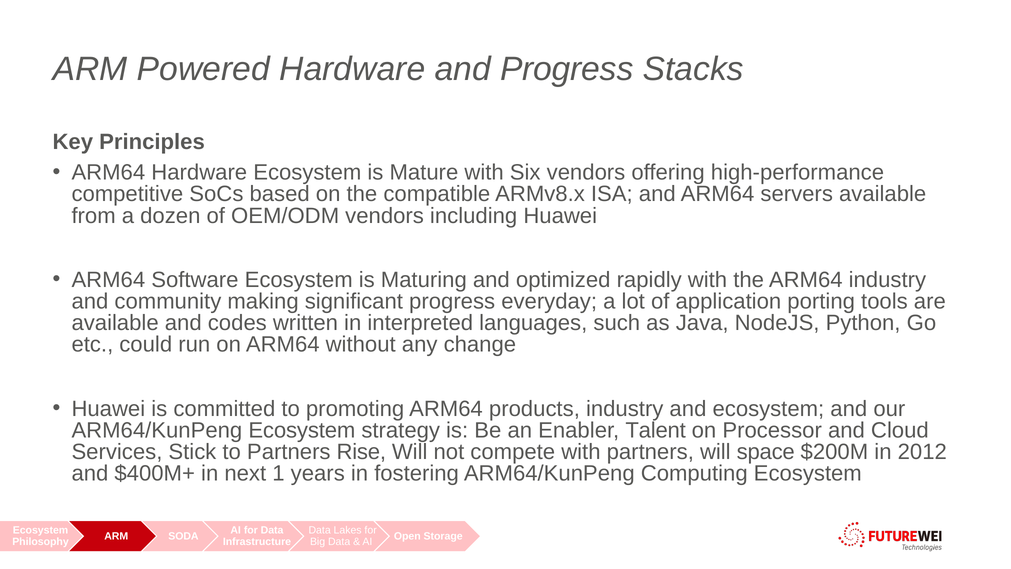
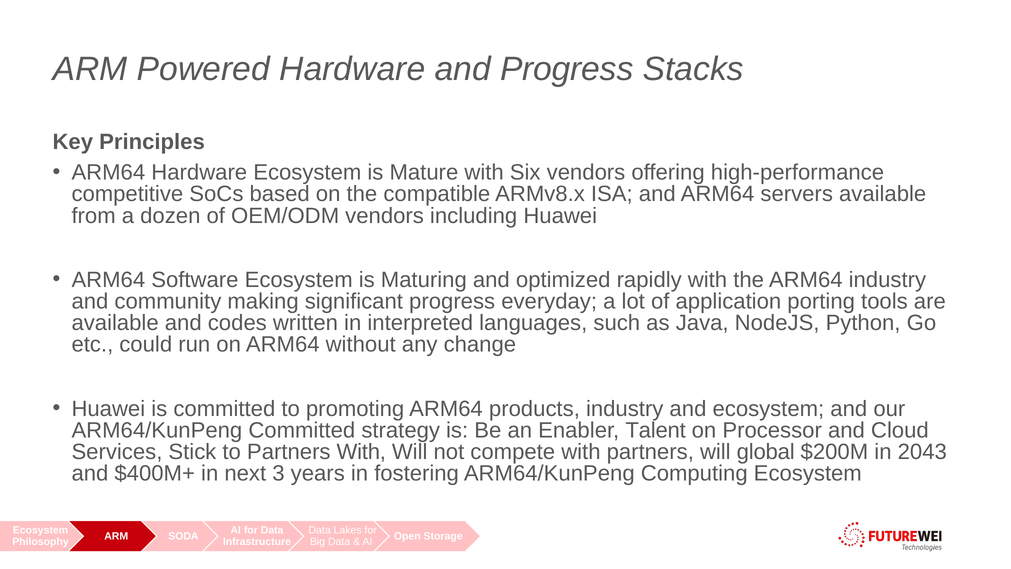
ARM64/KunPeng Ecosystem: Ecosystem -> Committed (302, 430)
Partners Rise: Rise -> With (361, 452)
space: space -> global (766, 452)
2012: 2012 -> 2043 (922, 452)
1: 1 -> 3 (278, 473)
